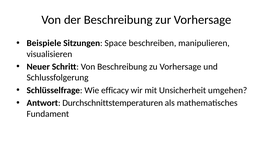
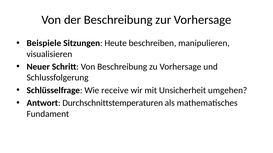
Space: Space -> Heute (116, 43)
efficacy: efficacy -> receive (115, 91)
